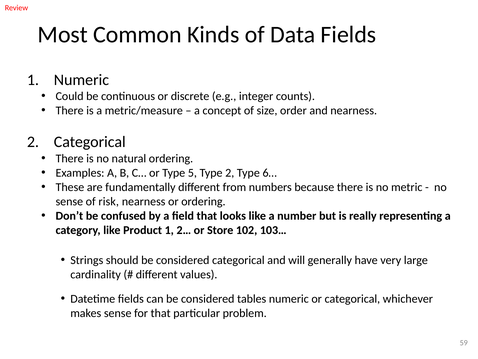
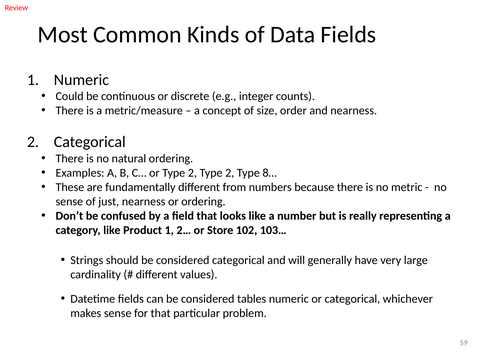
or Type 5: 5 -> 2 (192, 173)
6…: 6… -> 8… (270, 173)
risk: risk -> just (109, 201)
